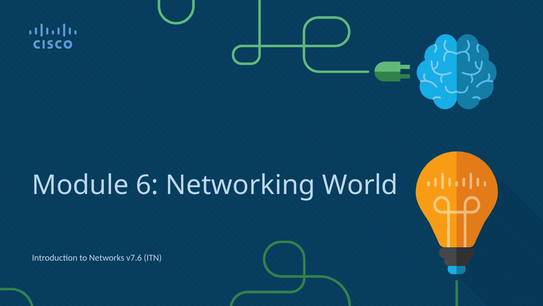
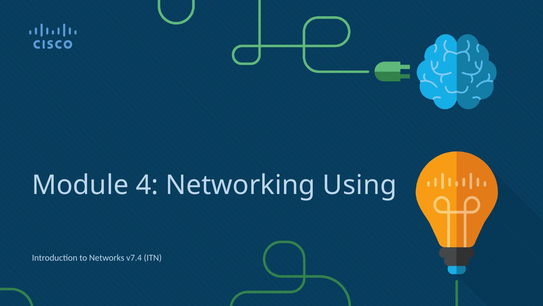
6: 6 -> 4 (147, 185)
World: World -> Using (360, 185)
v7.6: v7.6 -> v7.4 (134, 257)
